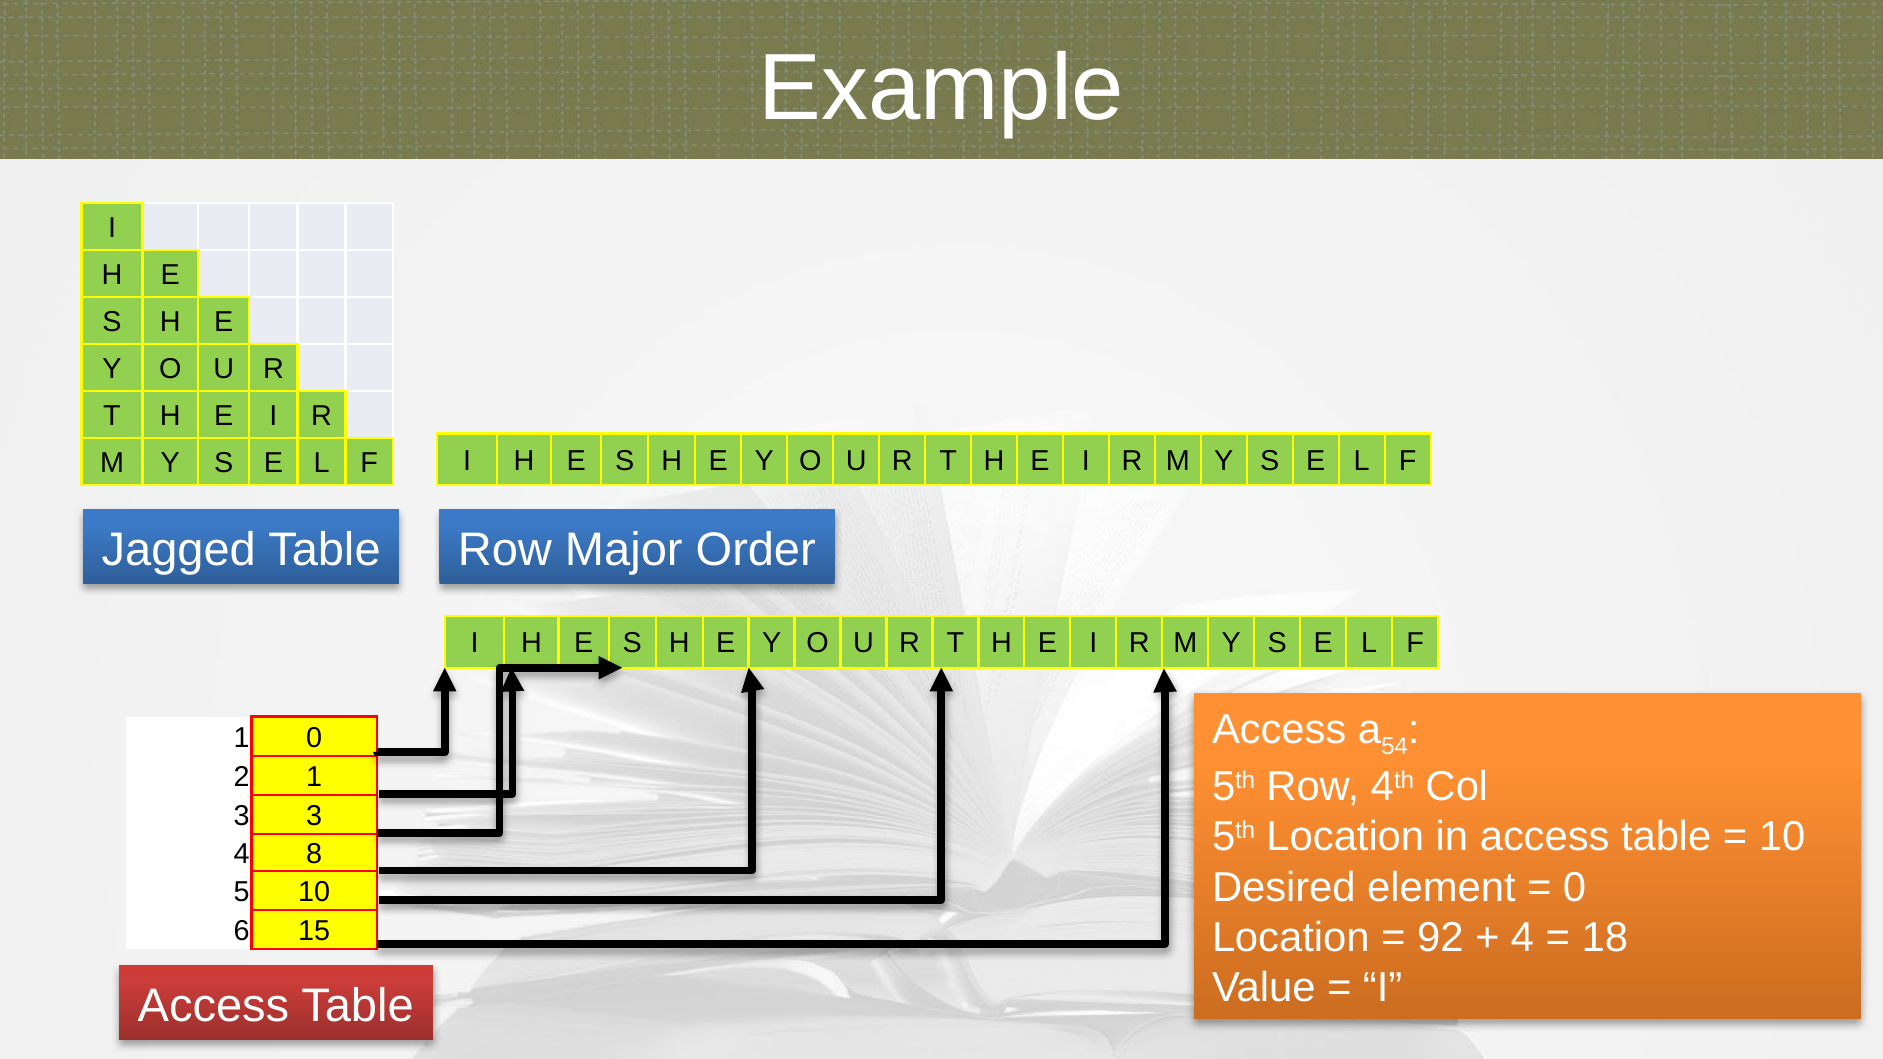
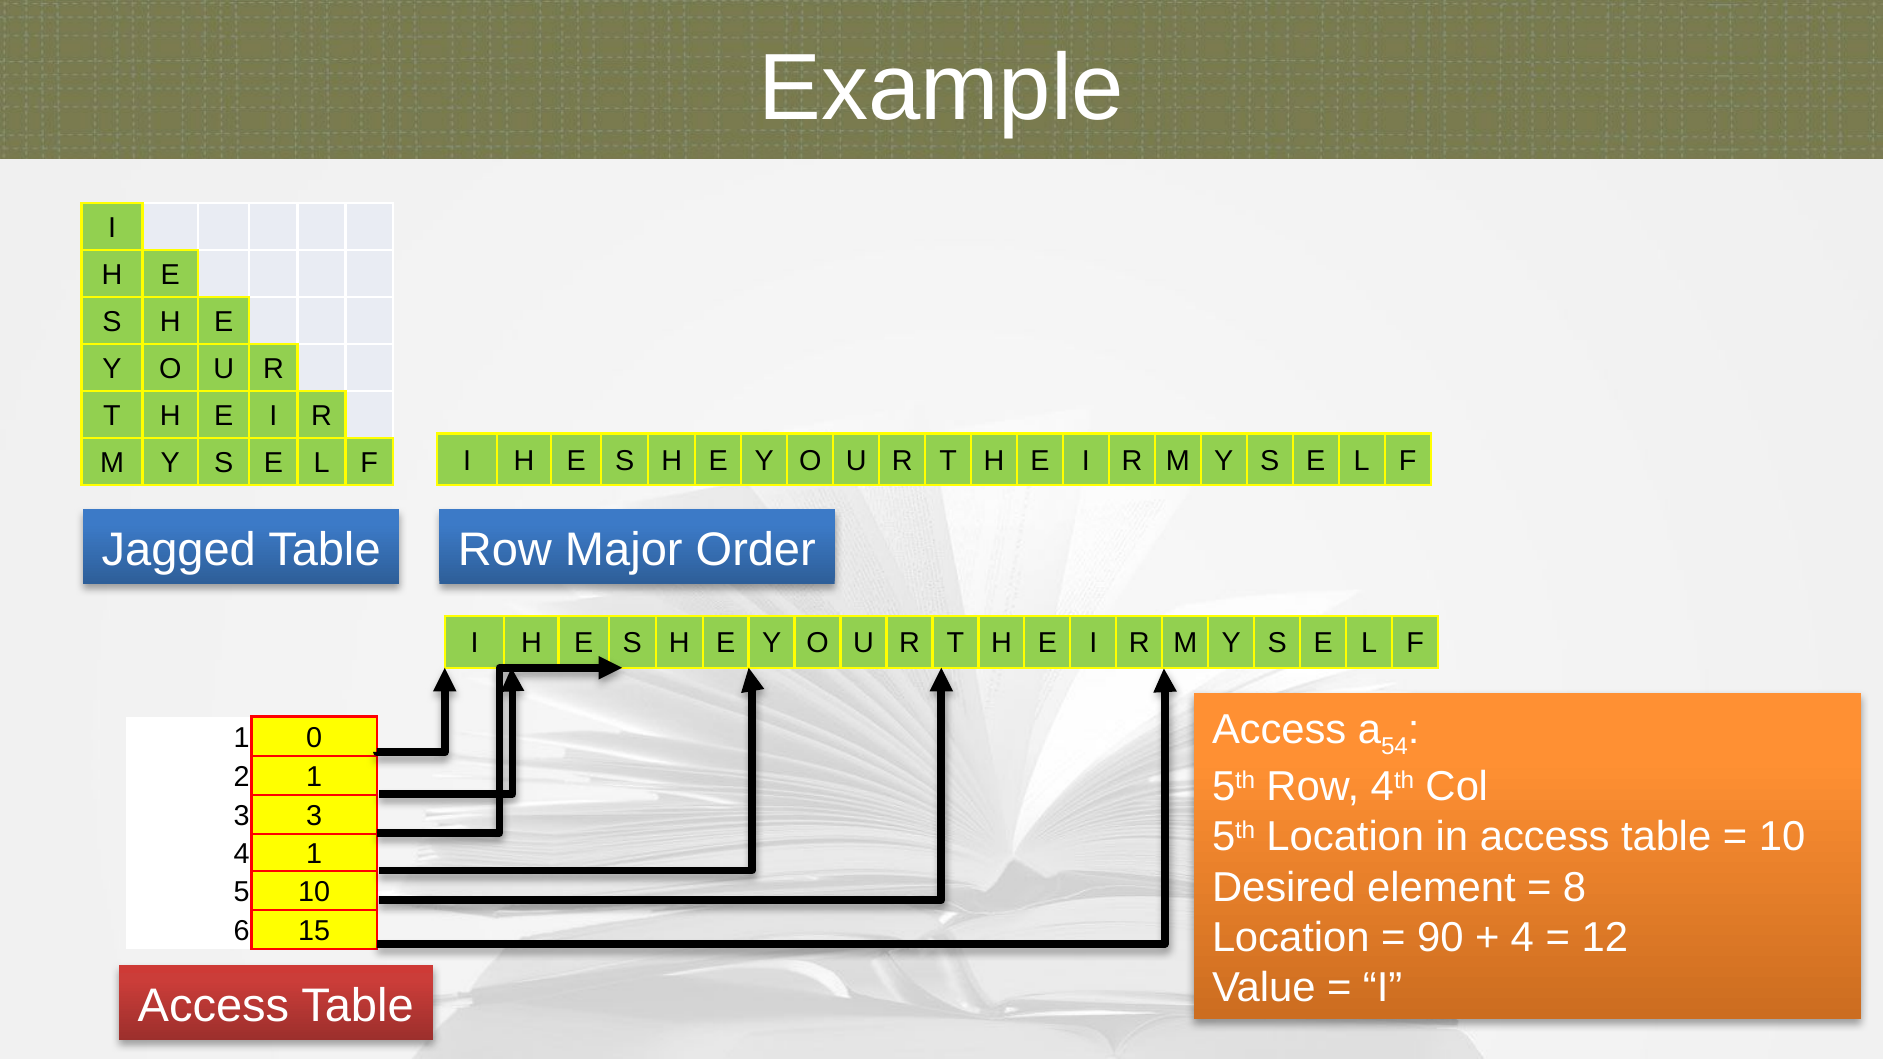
4 8: 8 -> 1 (314, 854)
0: 0 -> 8 (1574, 887)
92: 92 -> 90 (1440, 938)
18: 18 -> 12 (1605, 938)
